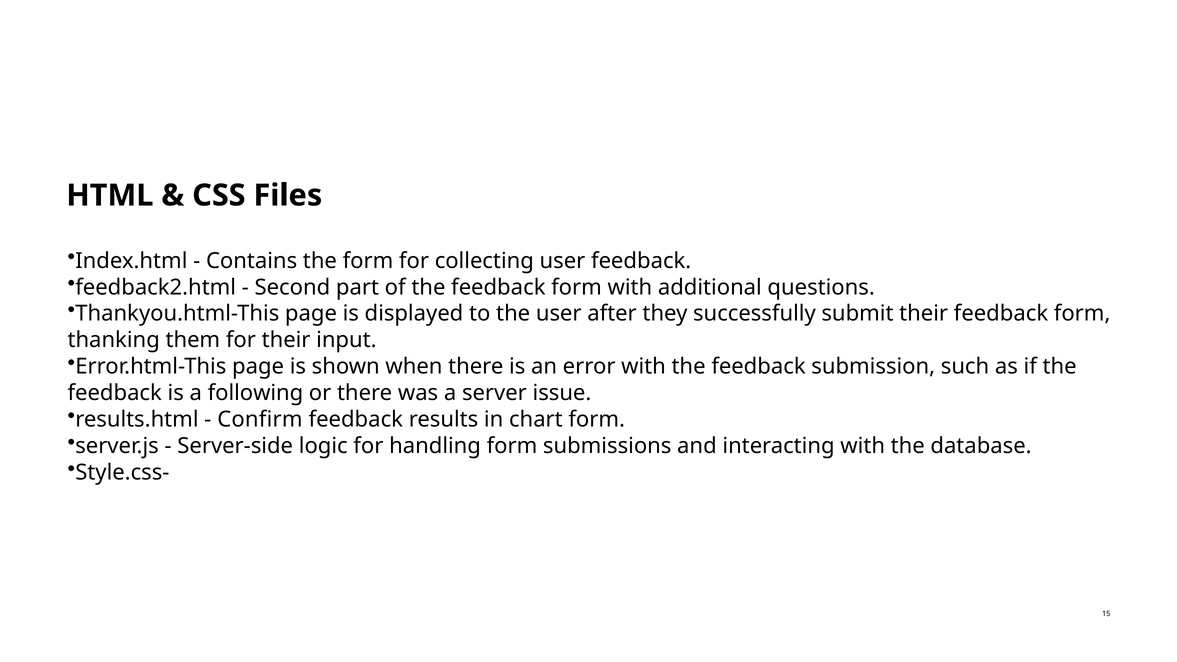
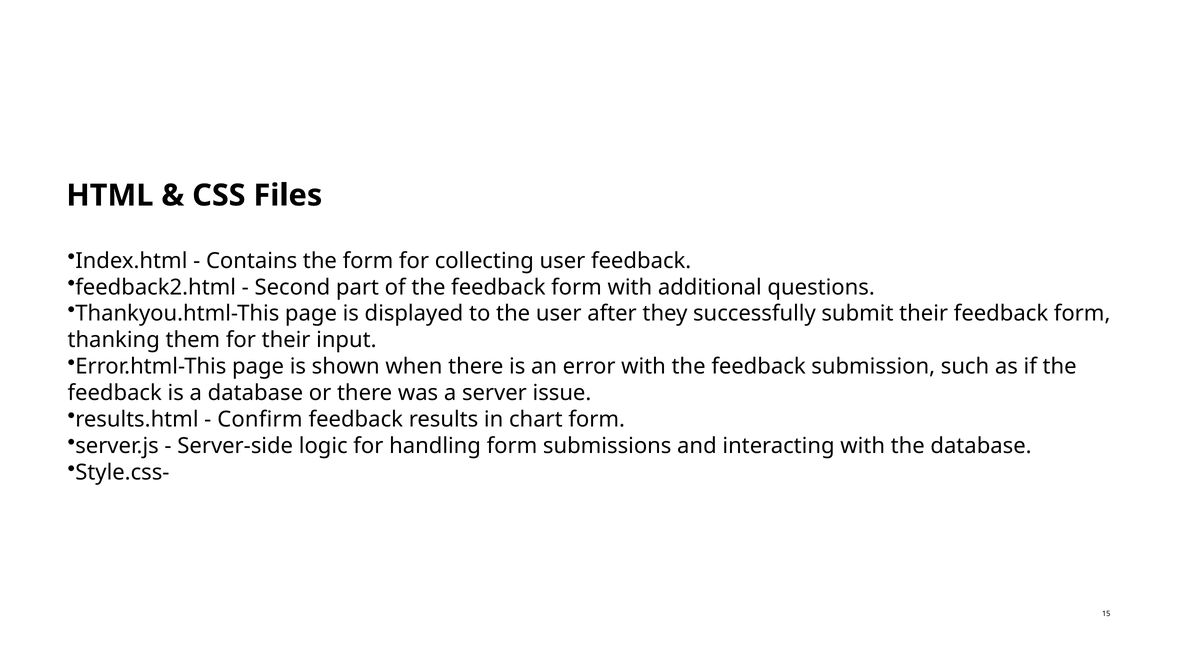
a following: following -> database (255, 393)
